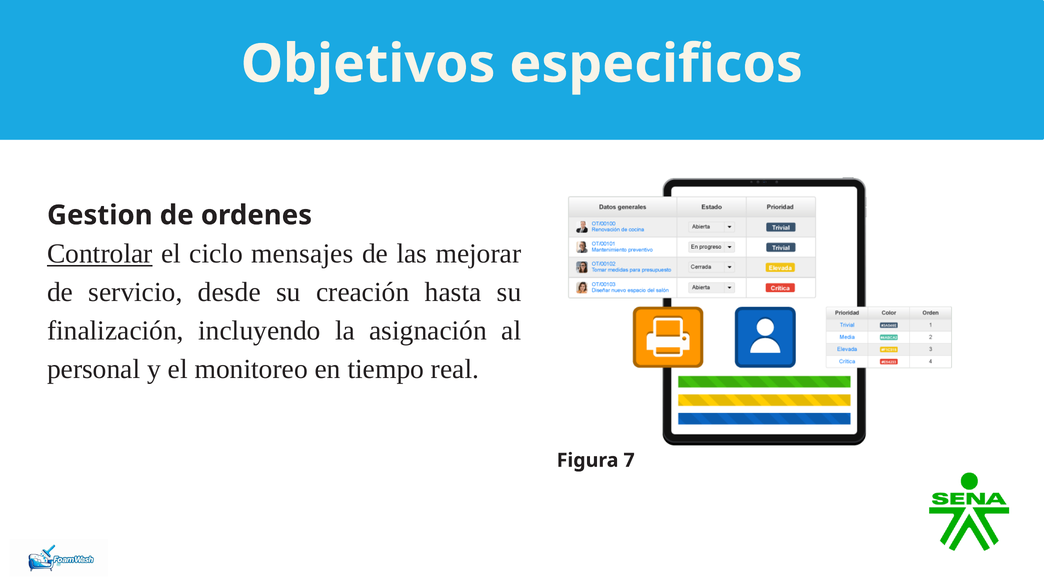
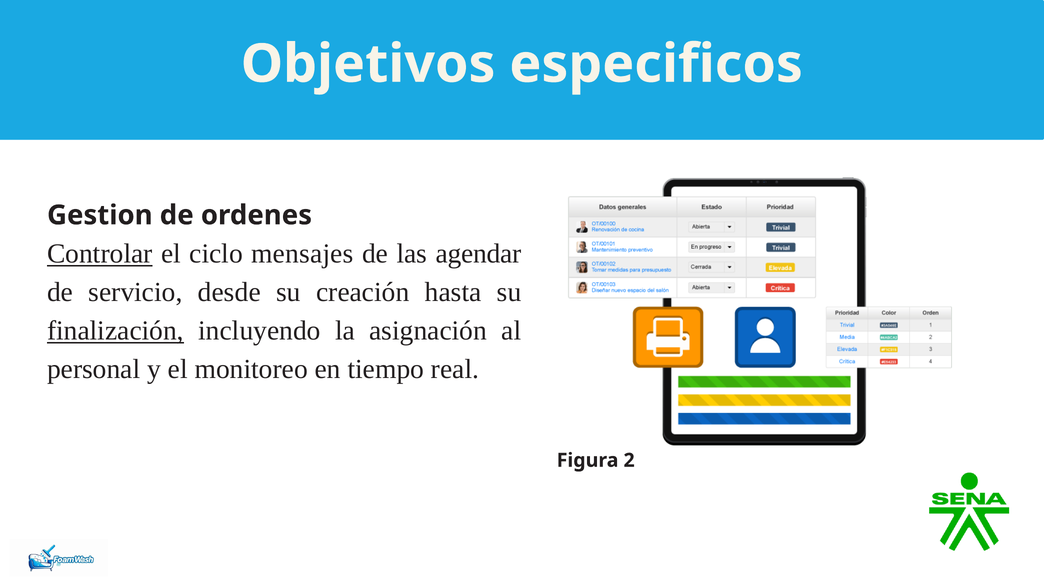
mejorar: mejorar -> agendar (479, 254)
finalización underline: none -> present (115, 331)
7: 7 -> 2 (629, 461)
